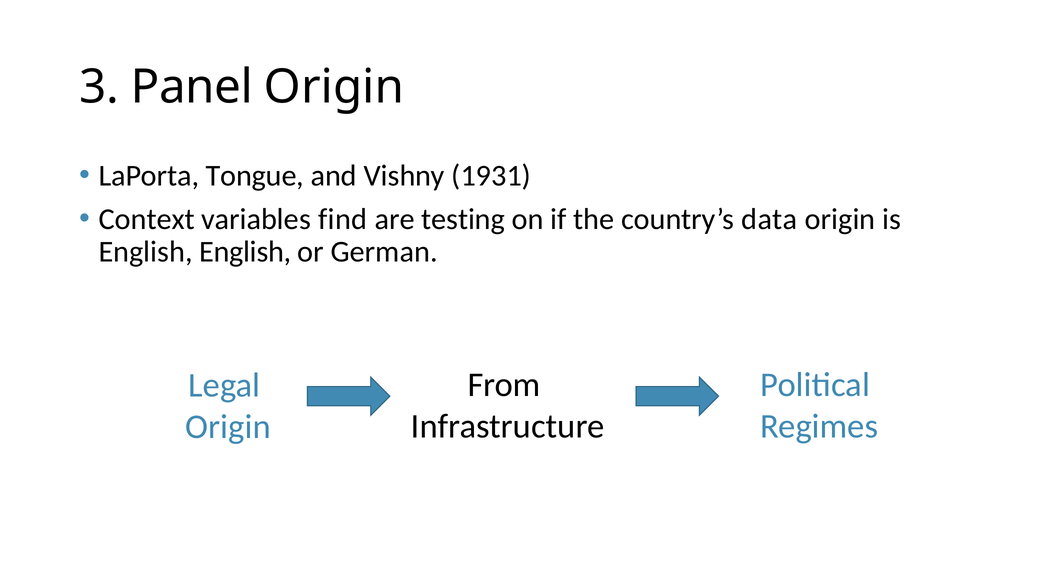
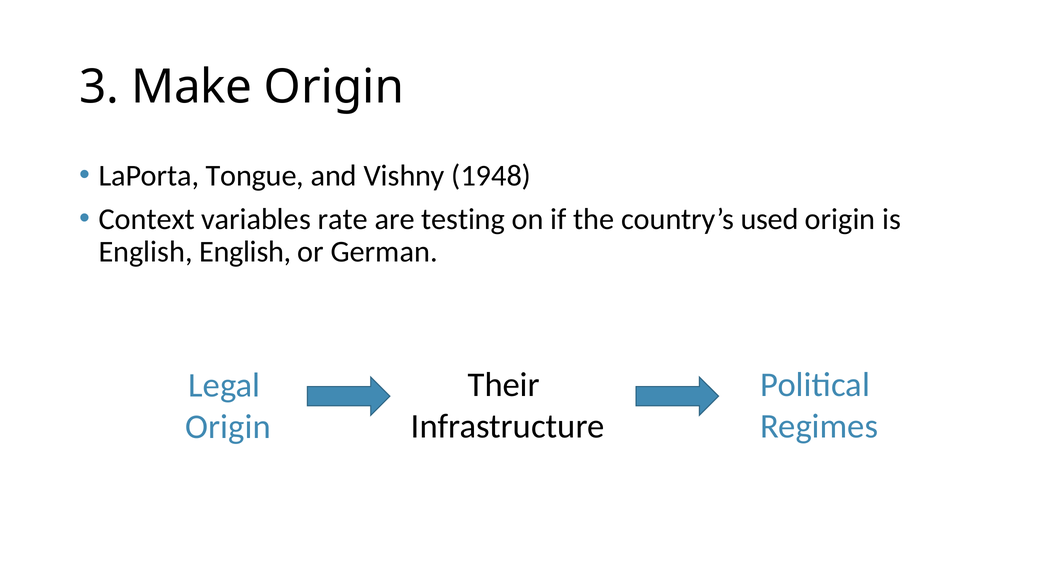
Panel: Panel -> Make (192, 87)
1931: 1931 -> 1948 (491, 176)
find: find -> rate (343, 219)
data: data -> used (770, 219)
From: From -> Their (504, 385)
